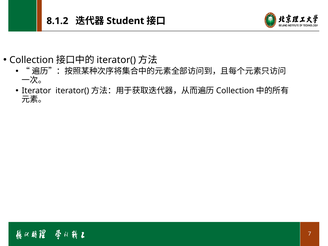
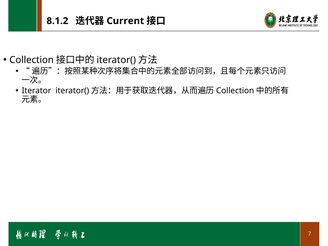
Student: Student -> Current (125, 21)
